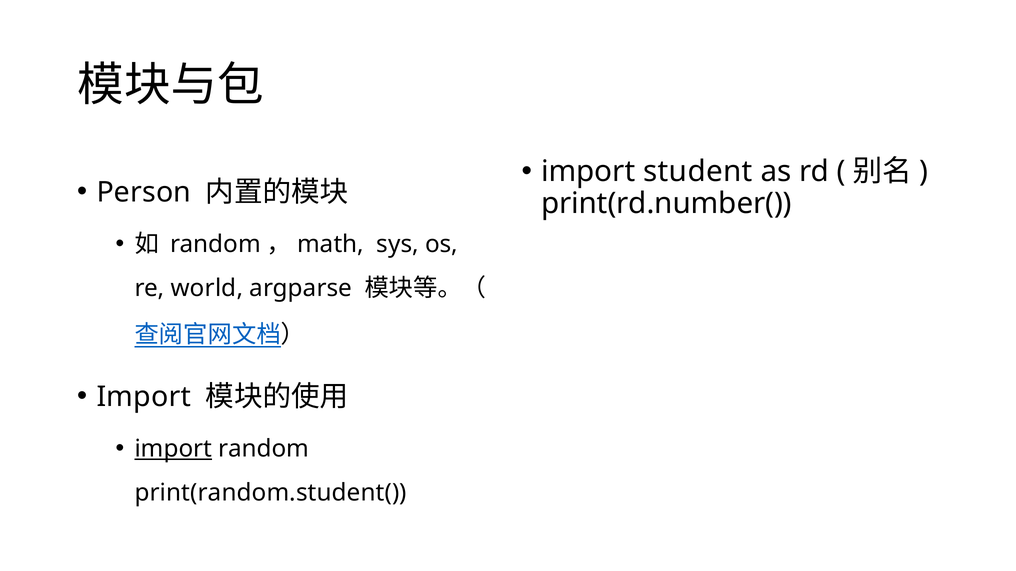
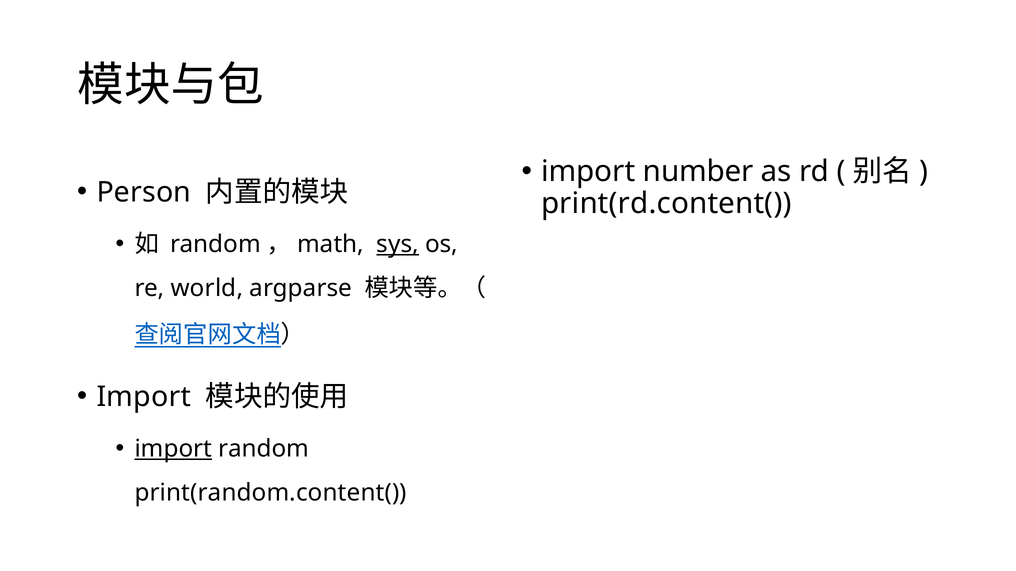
student: student -> number (698, 172)
print(rd.number(: print(rd.number( -> print(rd.content( (666, 204)
sys underline: none -> present (398, 245)
print(random.student(: print(random.student( -> print(random.content( (271, 493)
